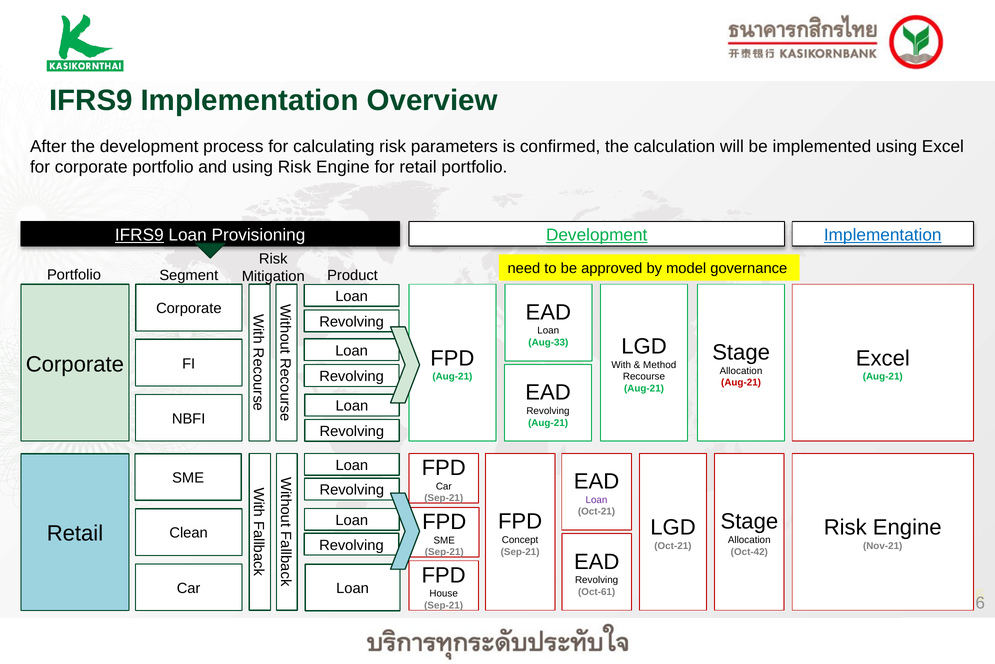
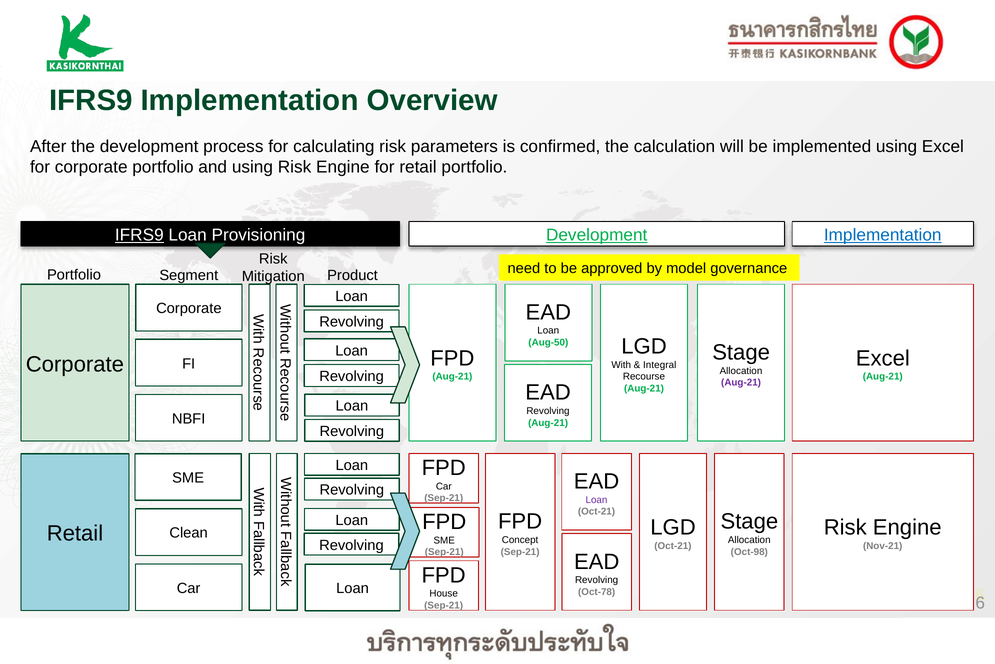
Aug-33: Aug-33 -> Aug-50 (548, 342)
Method: Method -> Integral (660, 365)
Aug-21 colour: red -> purple (741, 382)
Oct-42: Oct-42 -> Oct-98 (749, 551)
Oct-61: Oct-61 -> Oct-78 (597, 591)
